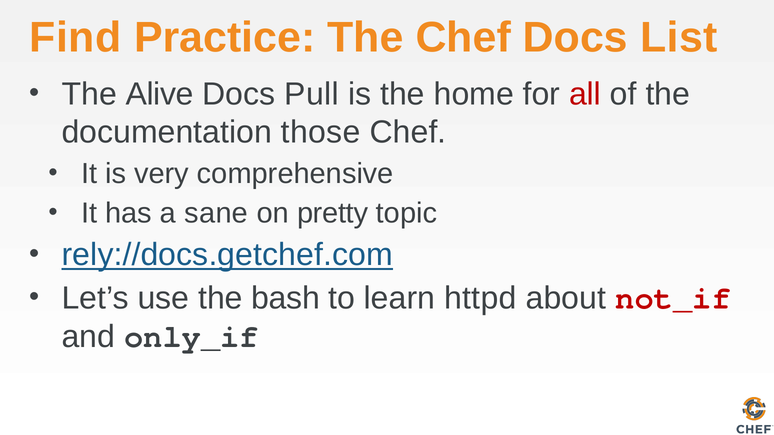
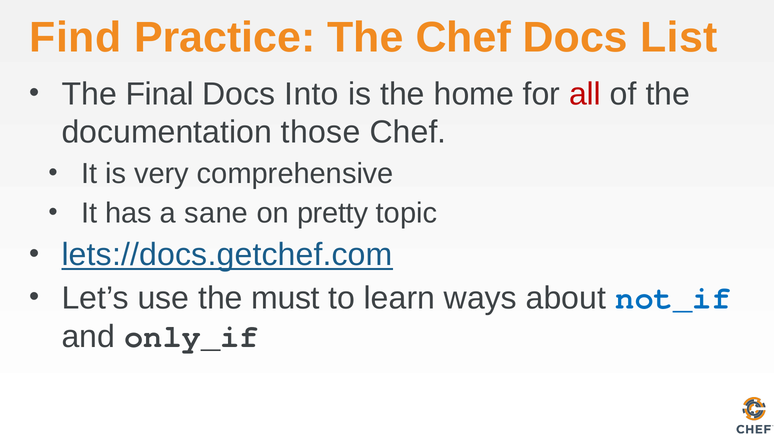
Alive: Alive -> Final (160, 94)
Pull: Pull -> Into (312, 94)
rely://docs.getchef.com: rely://docs.getchef.com -> lets://docs.getchef.com (227, 255)
bash: bash -> must (286, 298)
httpd: httpd -> ways (480, 298)
not_if colour: red -> blue (673, 298)
